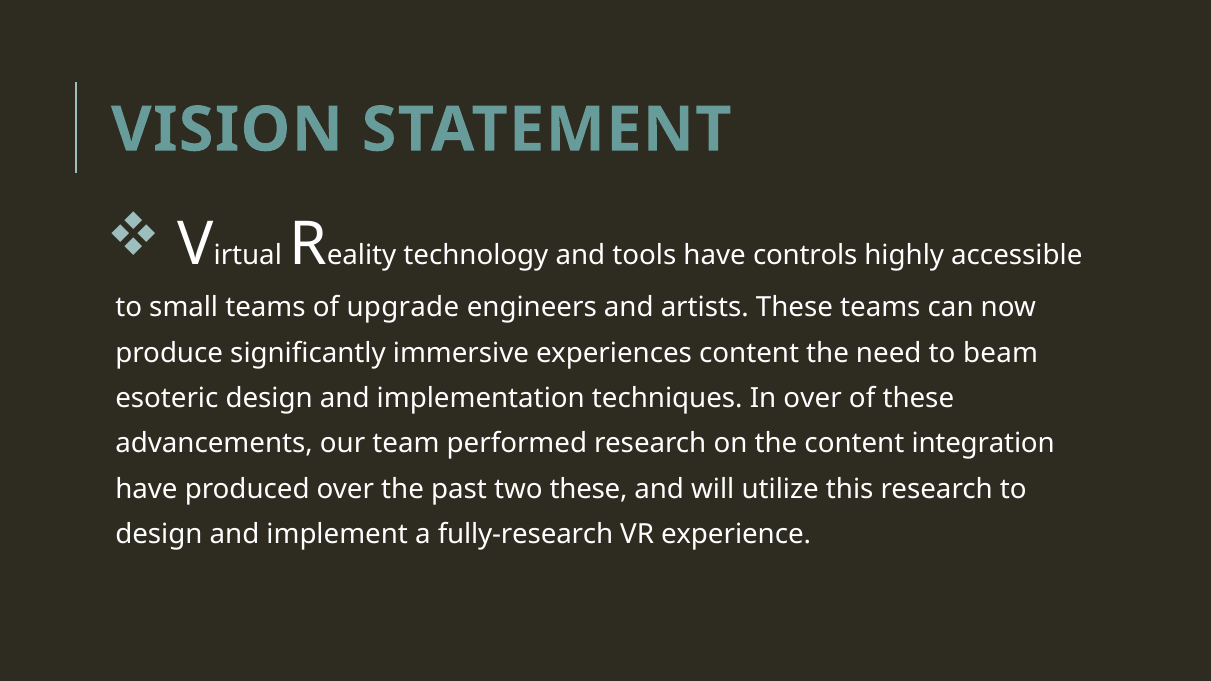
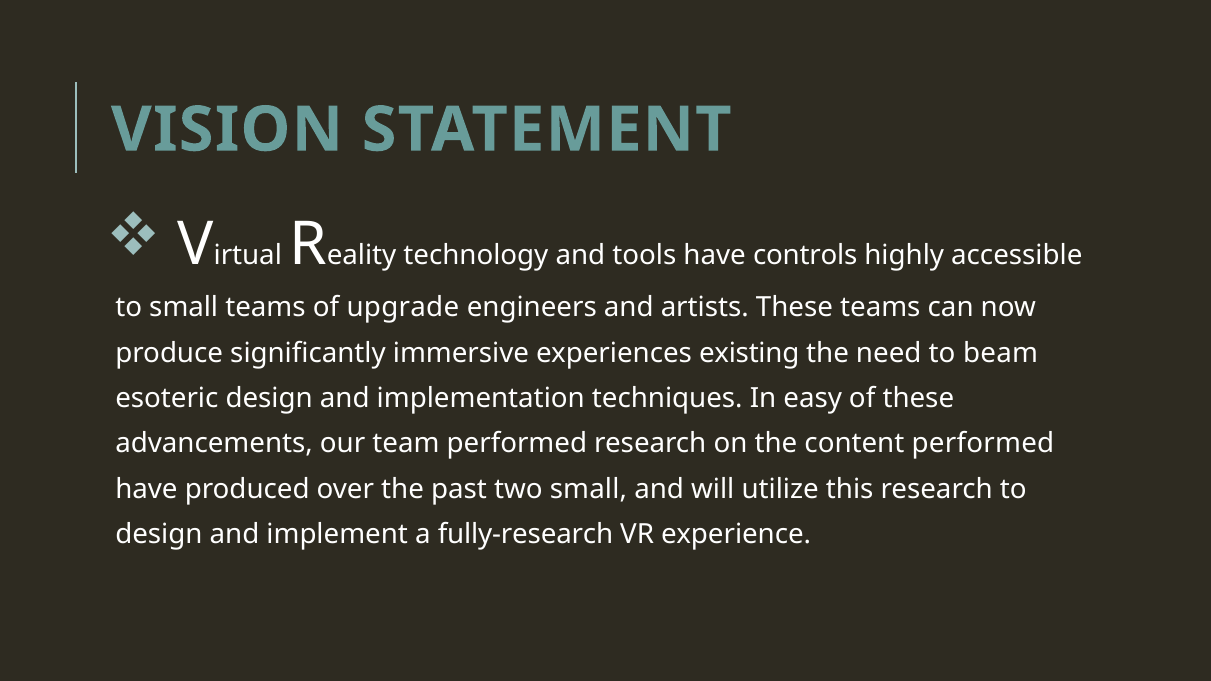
experiences content: content -> existing (749, 353)
In over: over -> easy (813, 399)
content integration: integration -> performed (983, 444)
two these: these -> small (588, 489)
